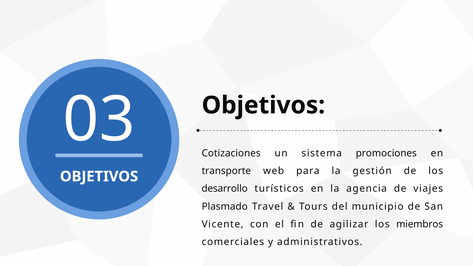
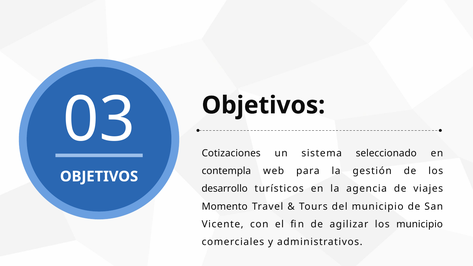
promociones: promociones -> seleccionado (386, 153)
transporte: transporte -> contempla (226, 171)
Plasmado: Plasmado -> Momento (225, 207)
los miembros: miembros -> municipio (420, 224)
